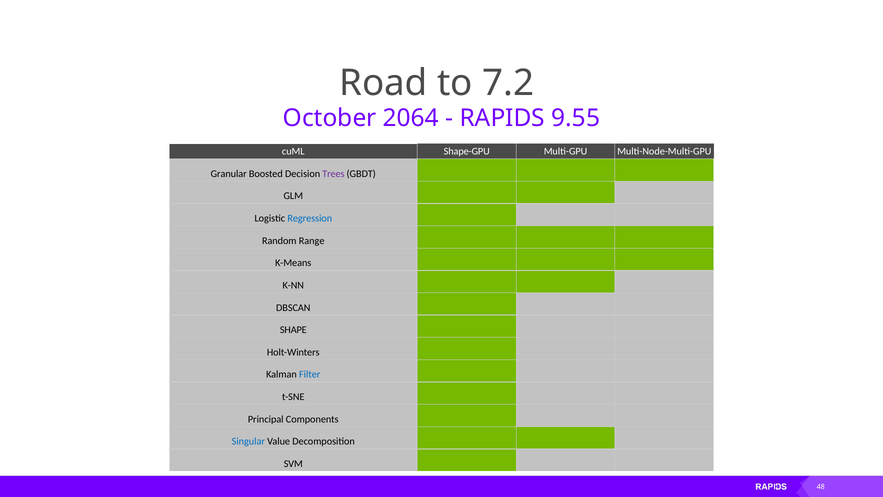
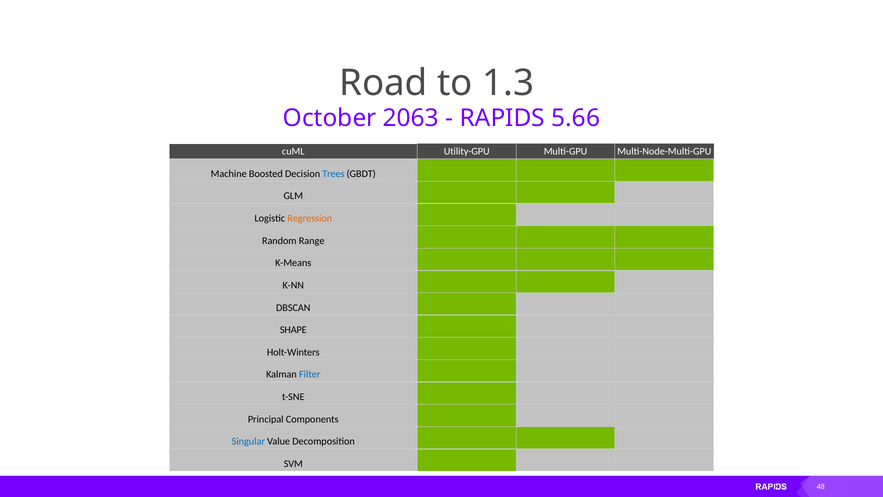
7.2: 7.2 -> 1.3 (508, 83)
2064: 2064 -> 2063 (411, 118)
9.55: 9.55 -> 5.66 (576, 118)
Shape-GPU: Shape-GPU -> Utility-GPU (467, 151)
Granular: Granular -> Machine (229, 174)
Trees colour: purple -> blue (333, 174)
Regression colour: blue -> orange (310, 218)
